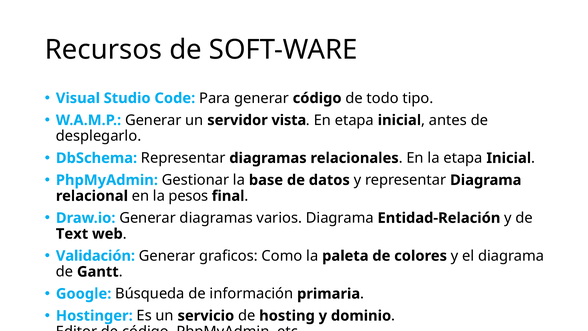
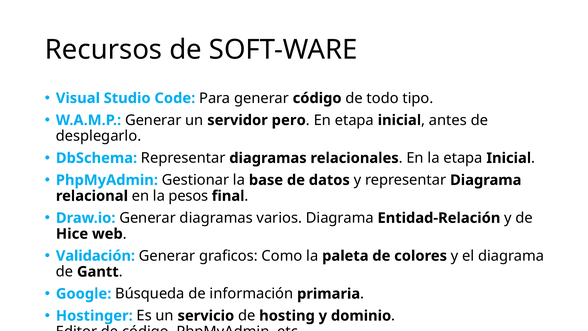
vista: vista -> pero (289, 120)
Text: Text -> Hice (72, 234)
